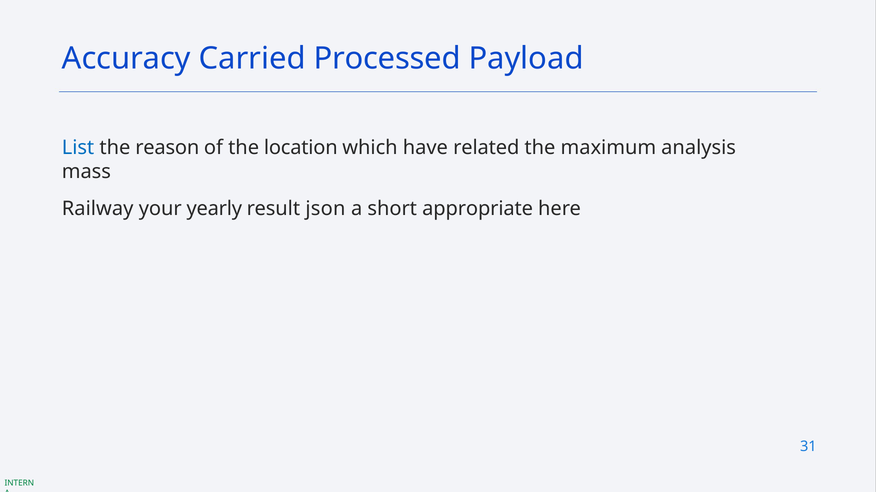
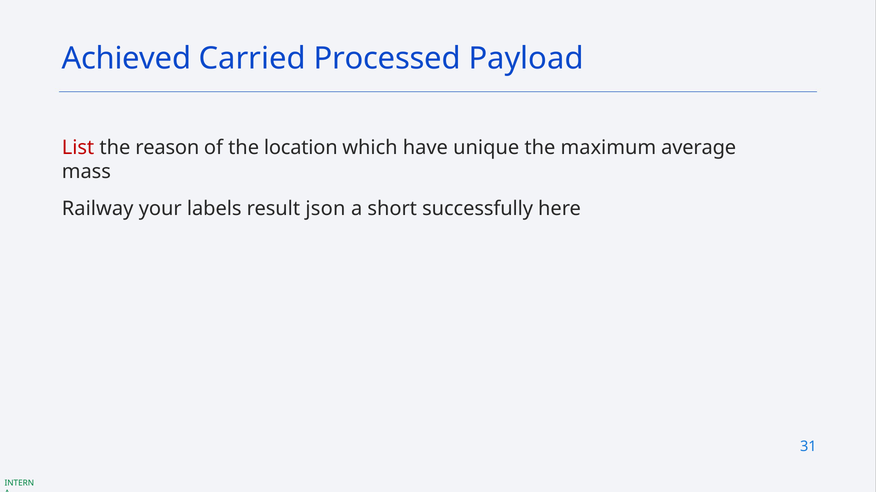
Accuracy: Accuracy -> Achieved (126, 59)
List colour: blue -> red (78, 148)
related: related -> unique (486, 148)
analysis: analysis -> average (699, 148)
yearly: yearly -> labels (214, 209)
appropriate: appropriate -> successfully (478, 209)
